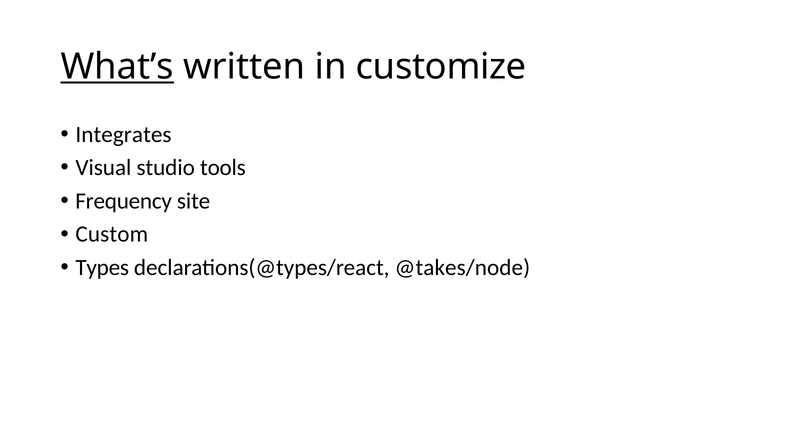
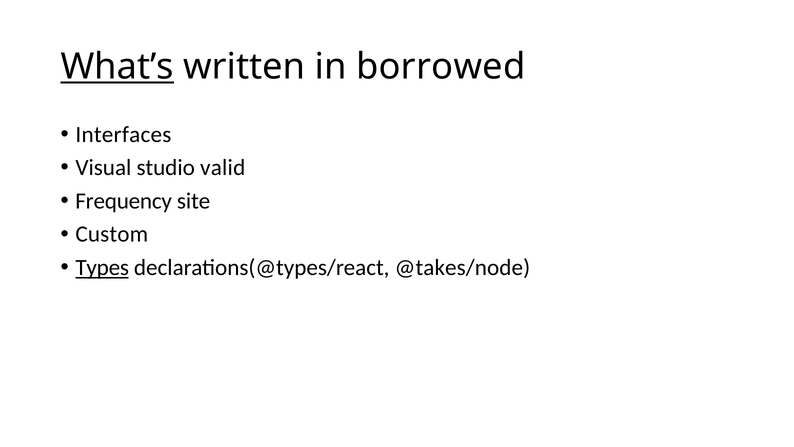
customize: customize -> borrowed (441, 67)
Integrates: Integrates -> Interfaces (123, 134)
tools: tools -> valid (223, 168)
Types underline: none -> present (102, 267)
